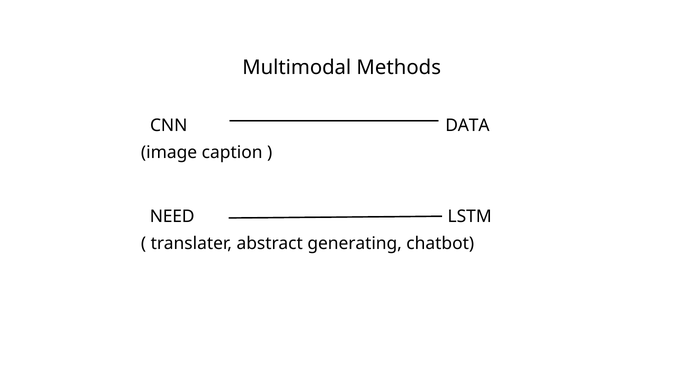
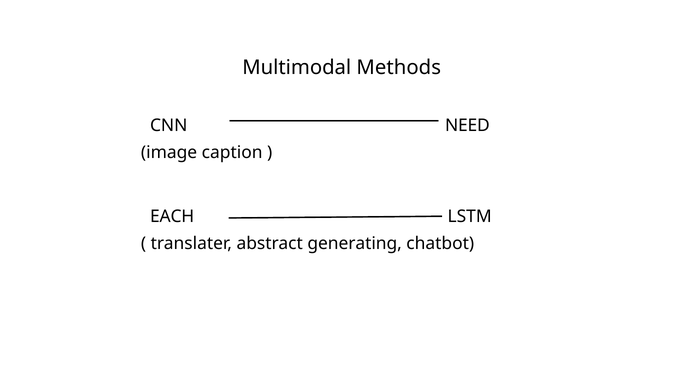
DATA: DATA -> NEED (467, 125)
NEED: NEED -> EACH (172, 216)
